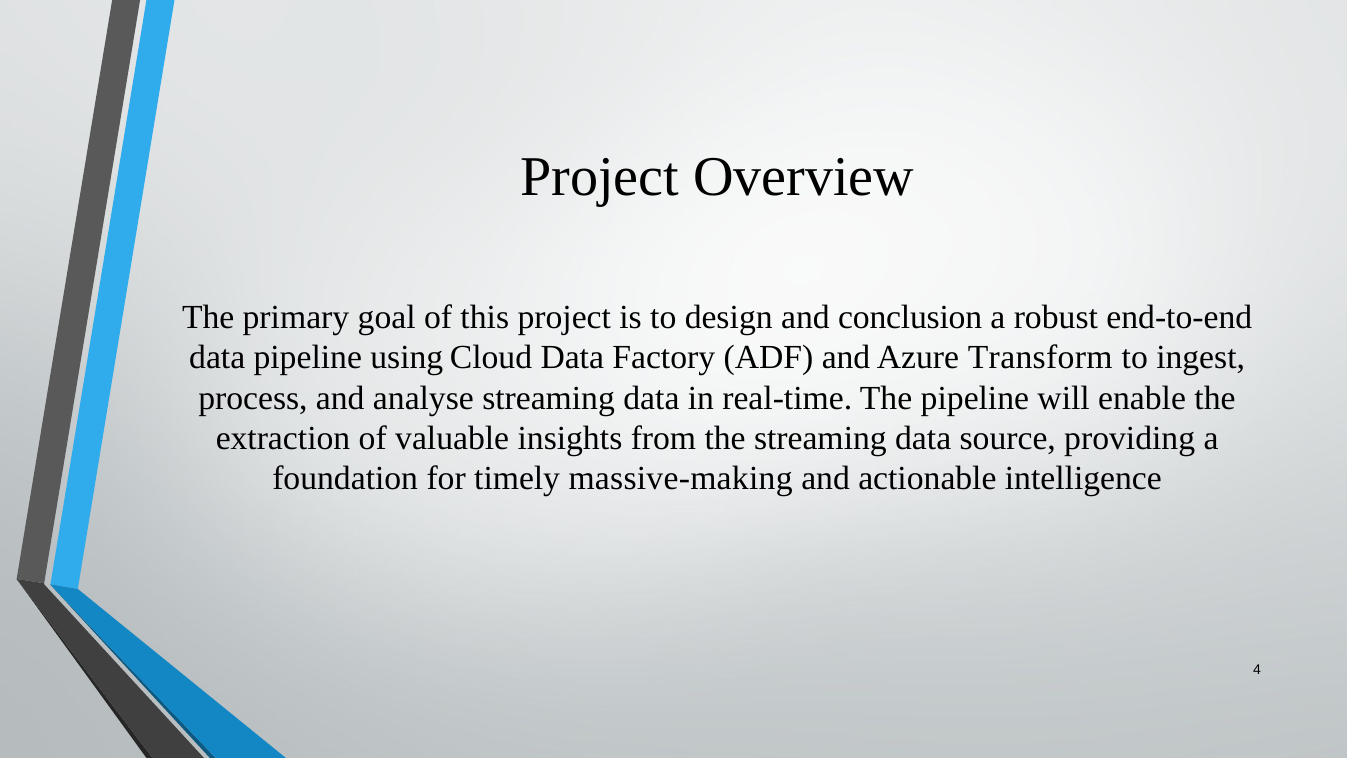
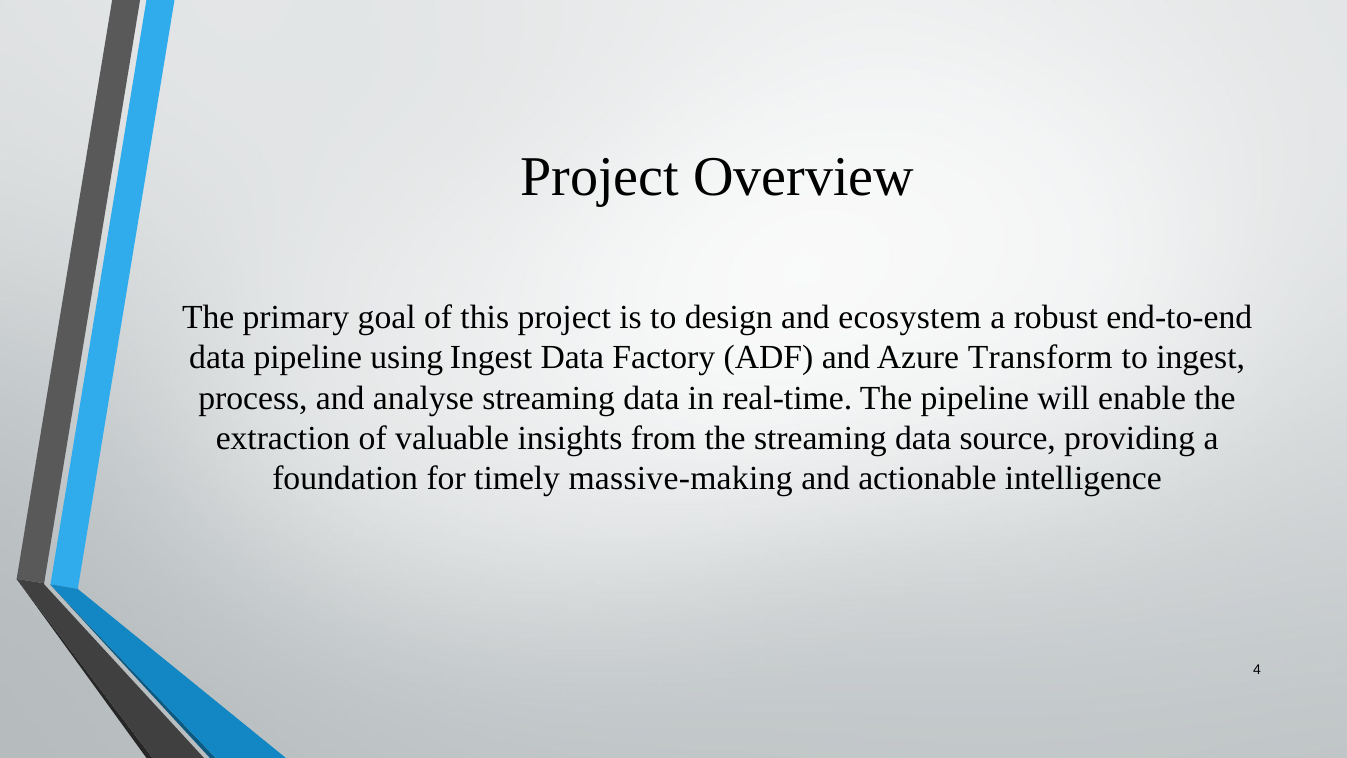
conclusion: conclusion -> ecosystem (910, 317)
using Cloud: Cloud -> Ingest (491, 357)
